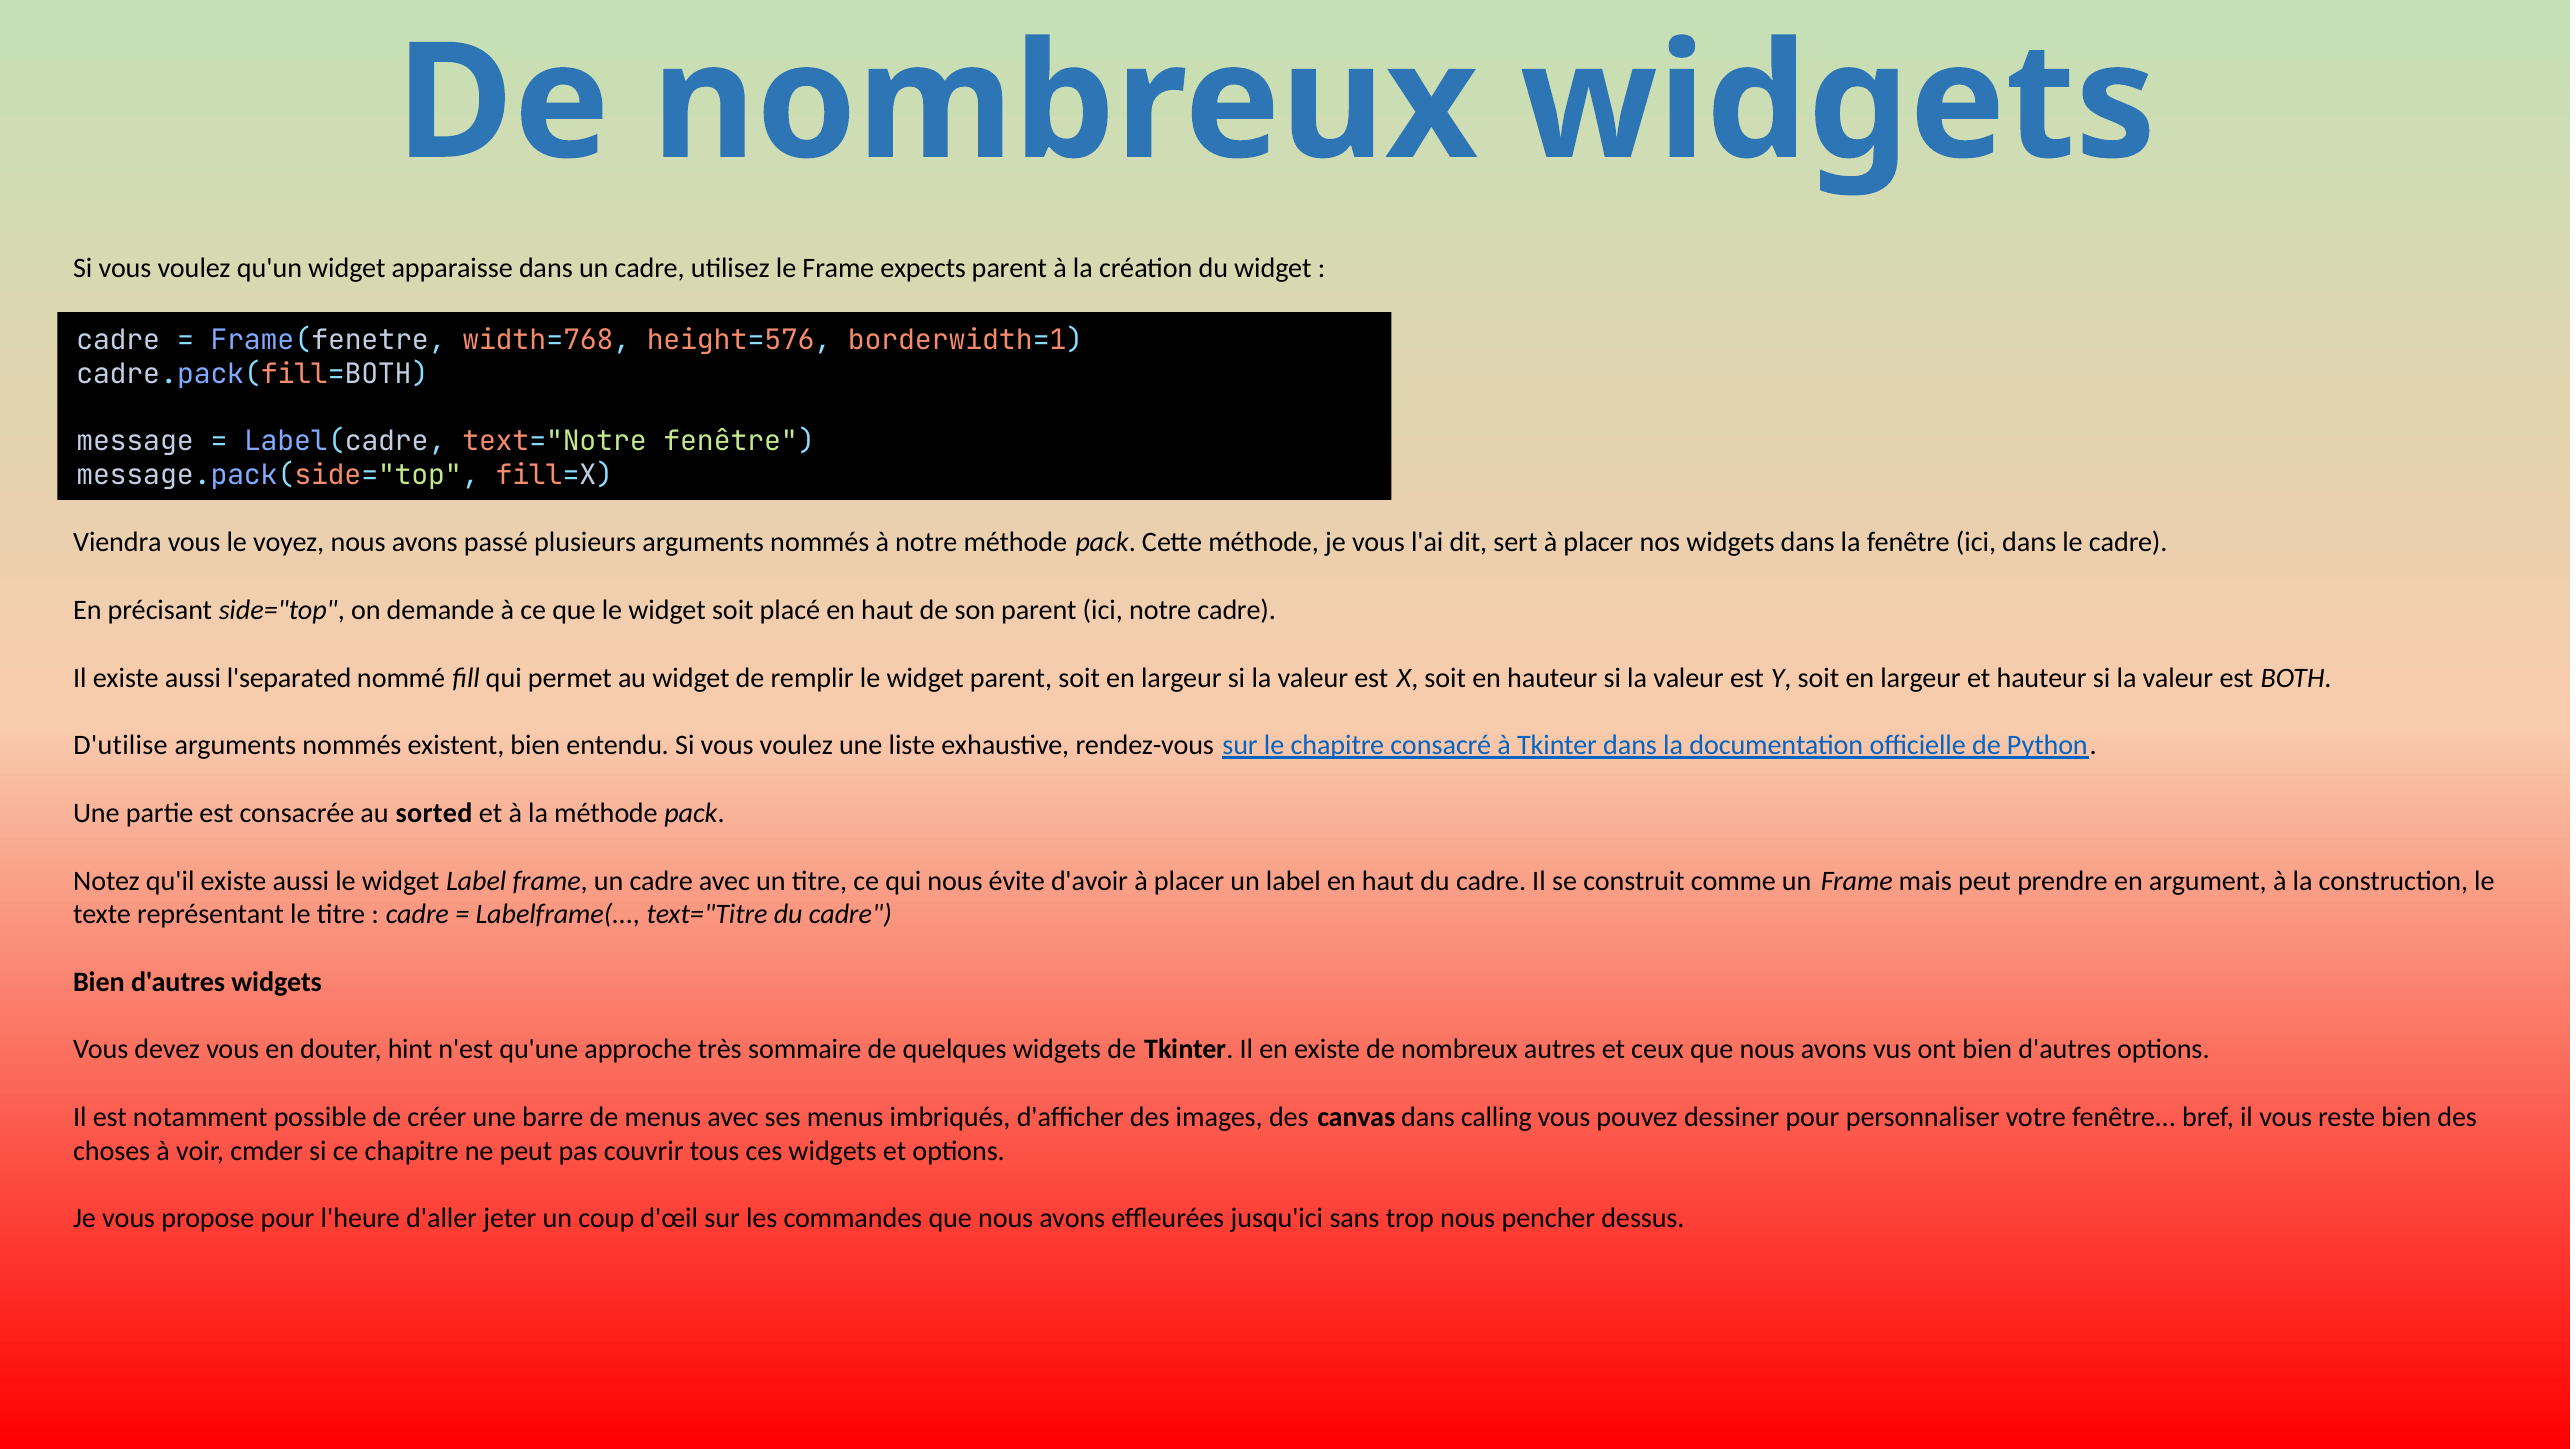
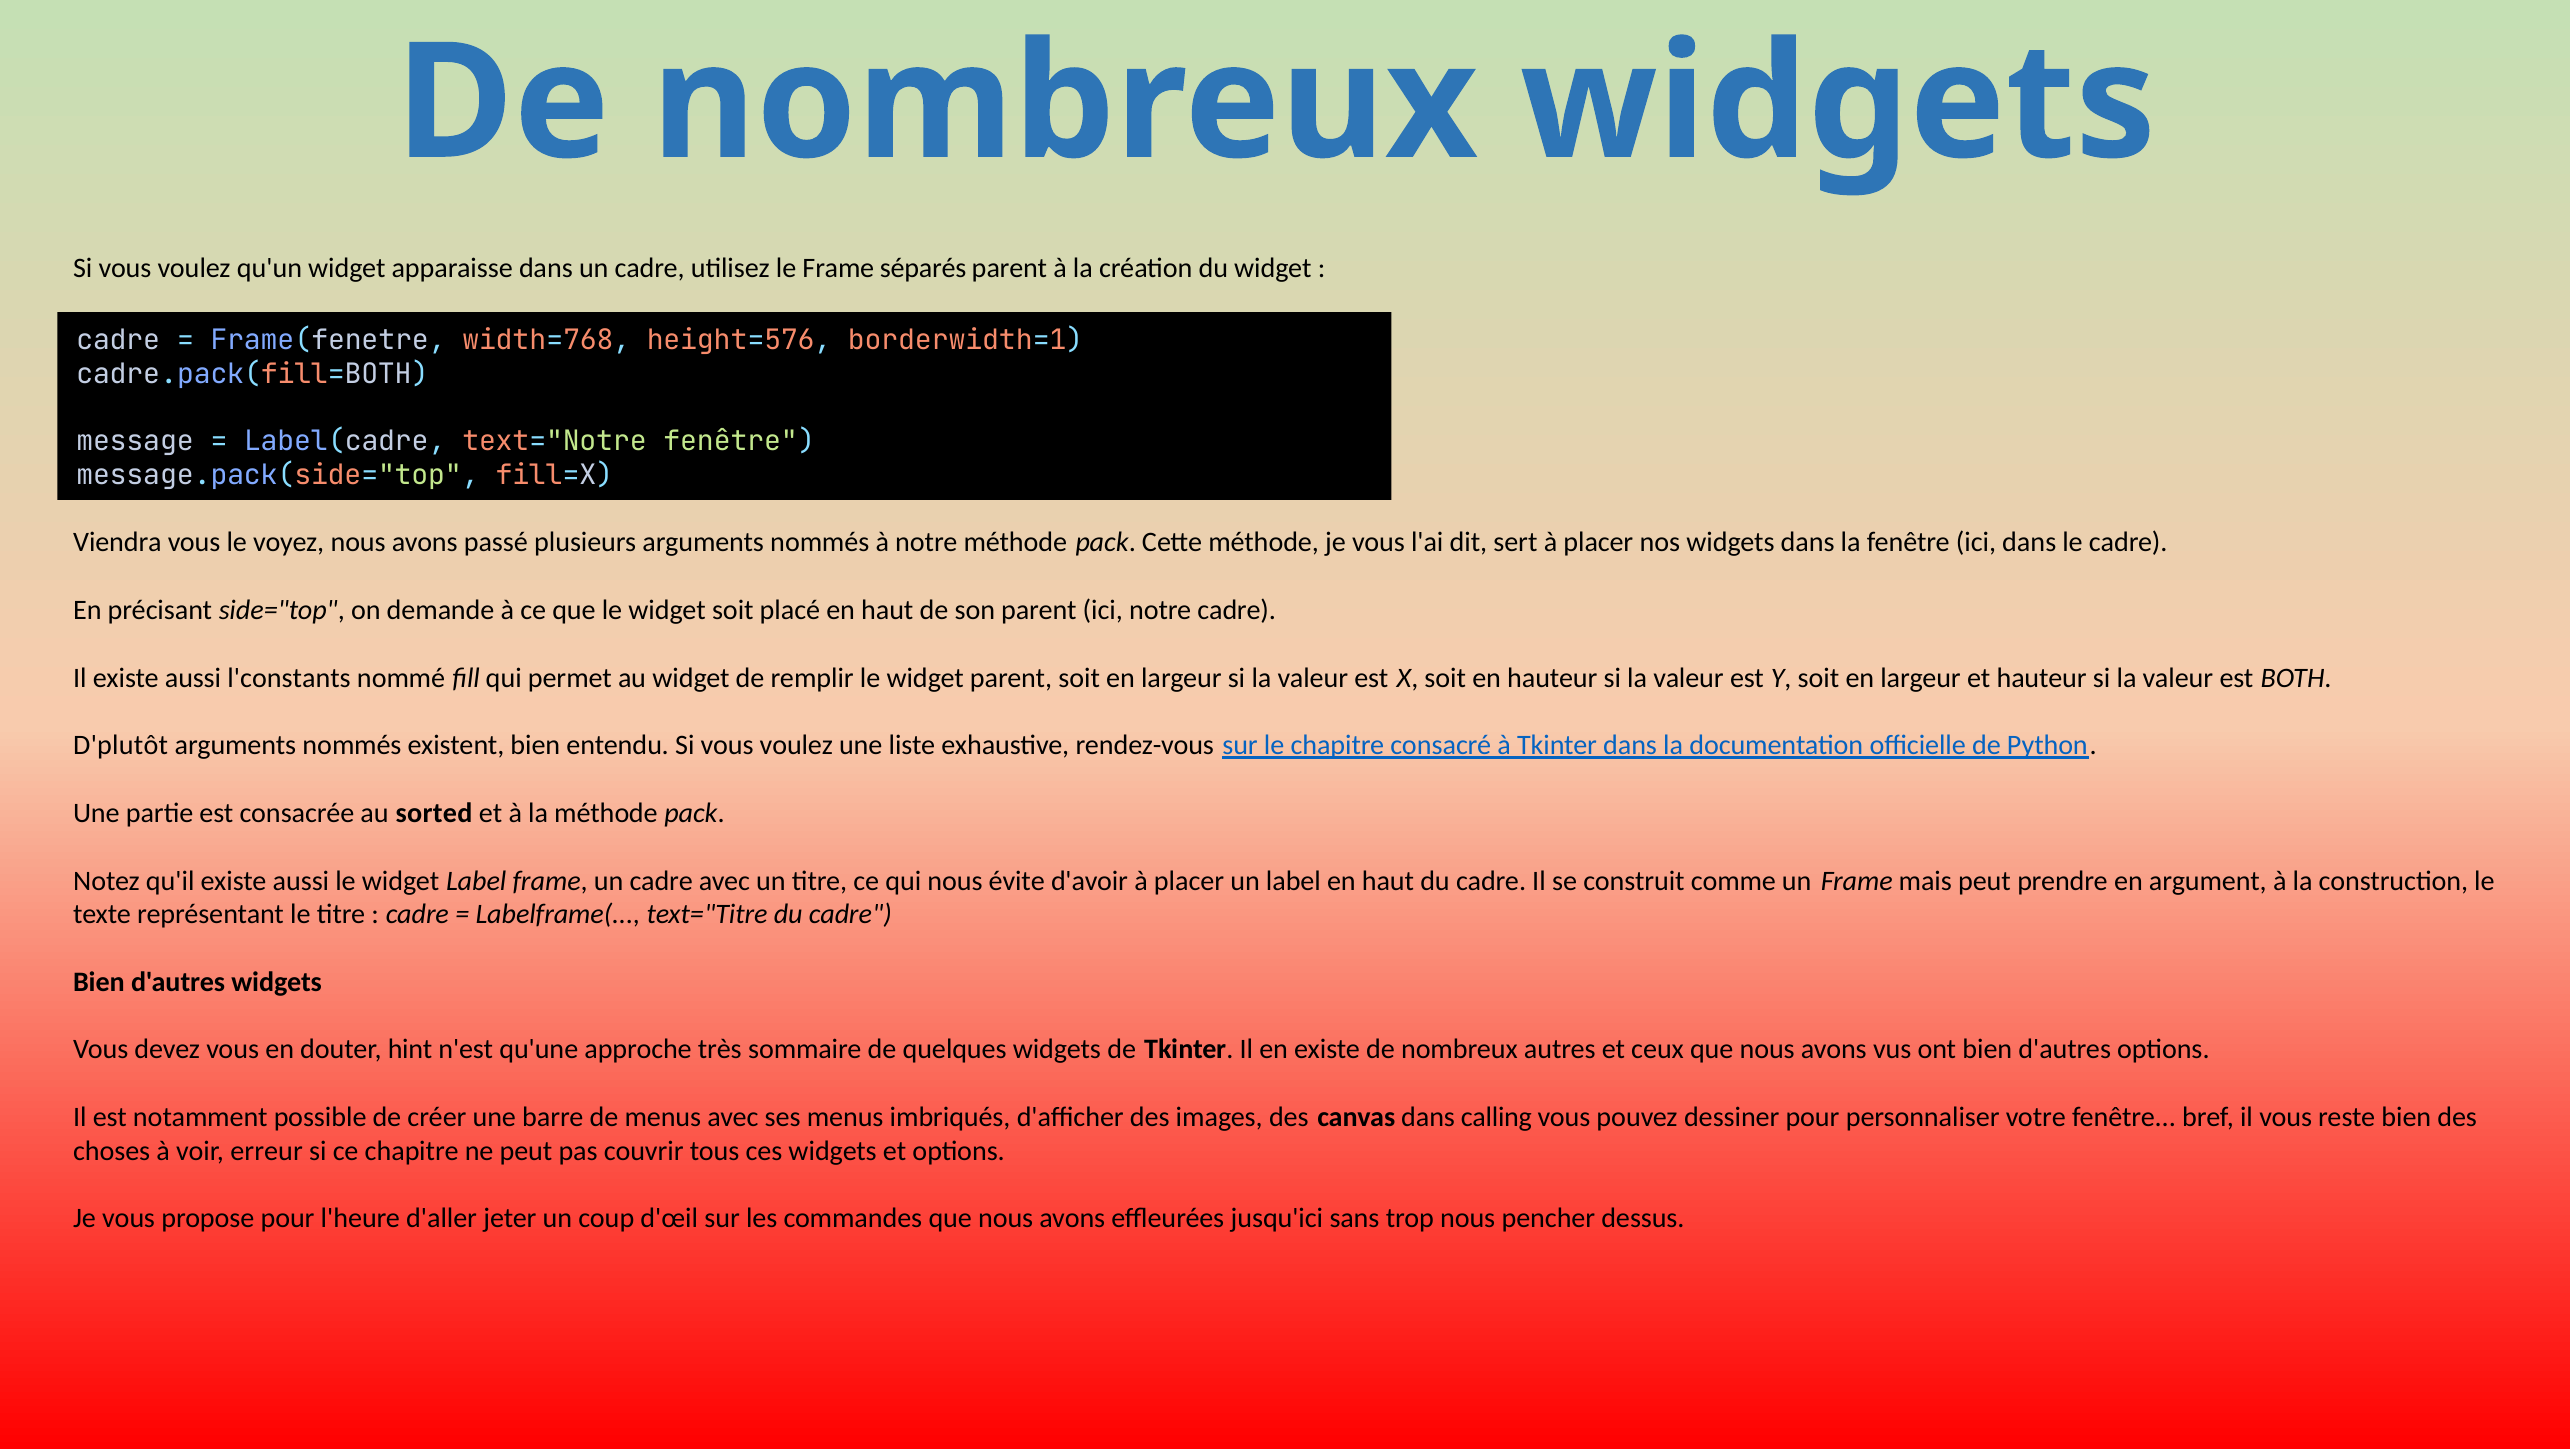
expects: expects -> séparés (923, 268)
l'separated: l'separated -> l'constants (289, 678)
D'utilise: D'utilise -> D'plutôt (121, 745)
cmder: cmder -> erreur (267, 1151)
